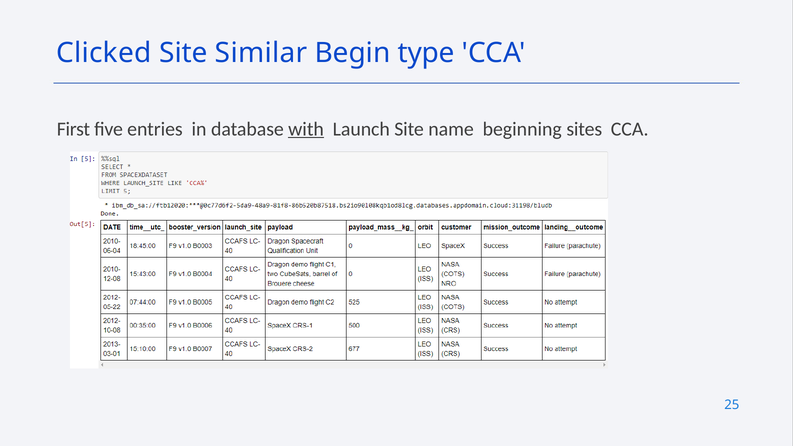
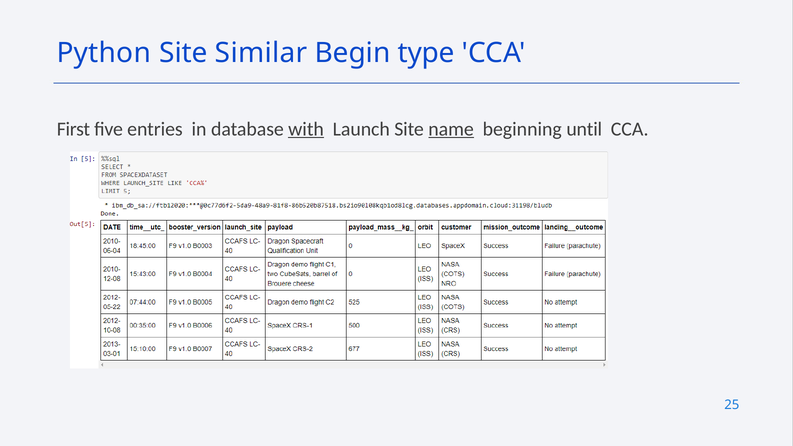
Clicked: Clicked -> Python (104, 53)
name underline: none -> present (451, 129)
sites: sites -> until (584, 129)
